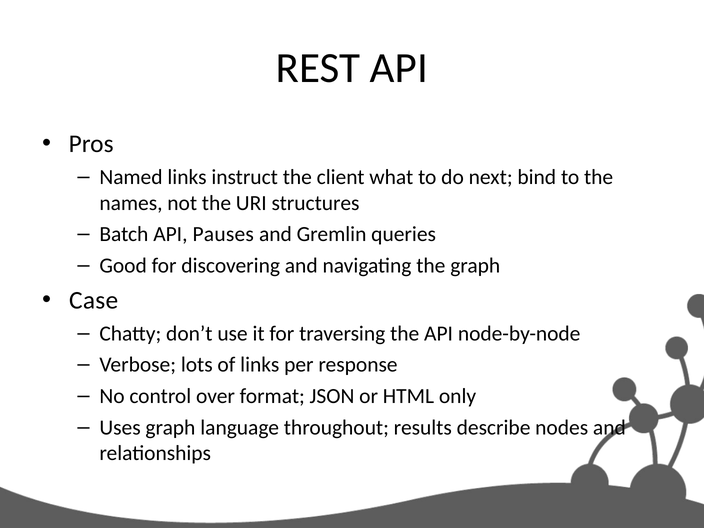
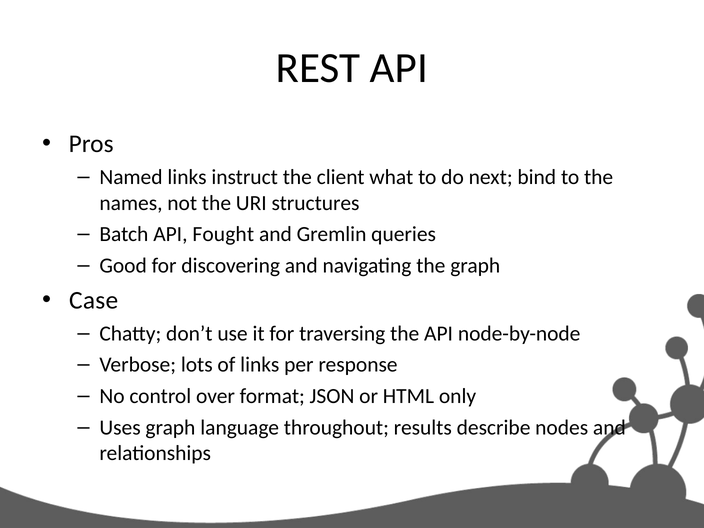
Pauses: Pauses -> Fought (223, 234)
